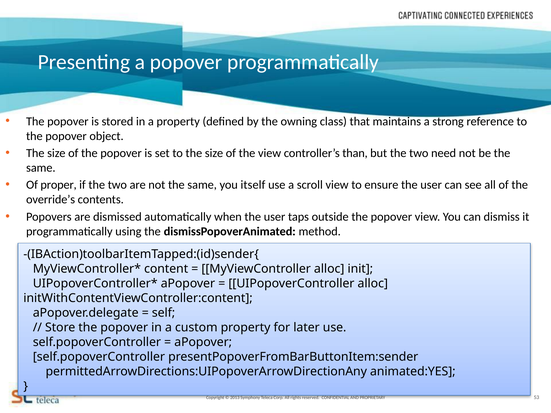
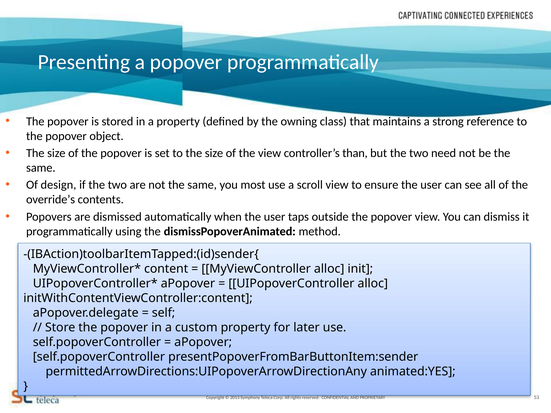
proper: proper -> design (58, 185)
itself: itself -> most (253, 185)
